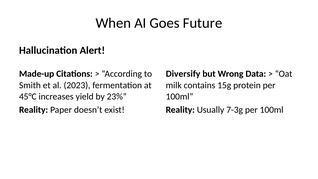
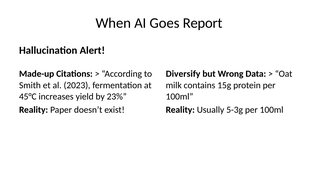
Future: Future -> Report (203, 23)
7-3g: 7-3g -> 5-3g (235, 110)
